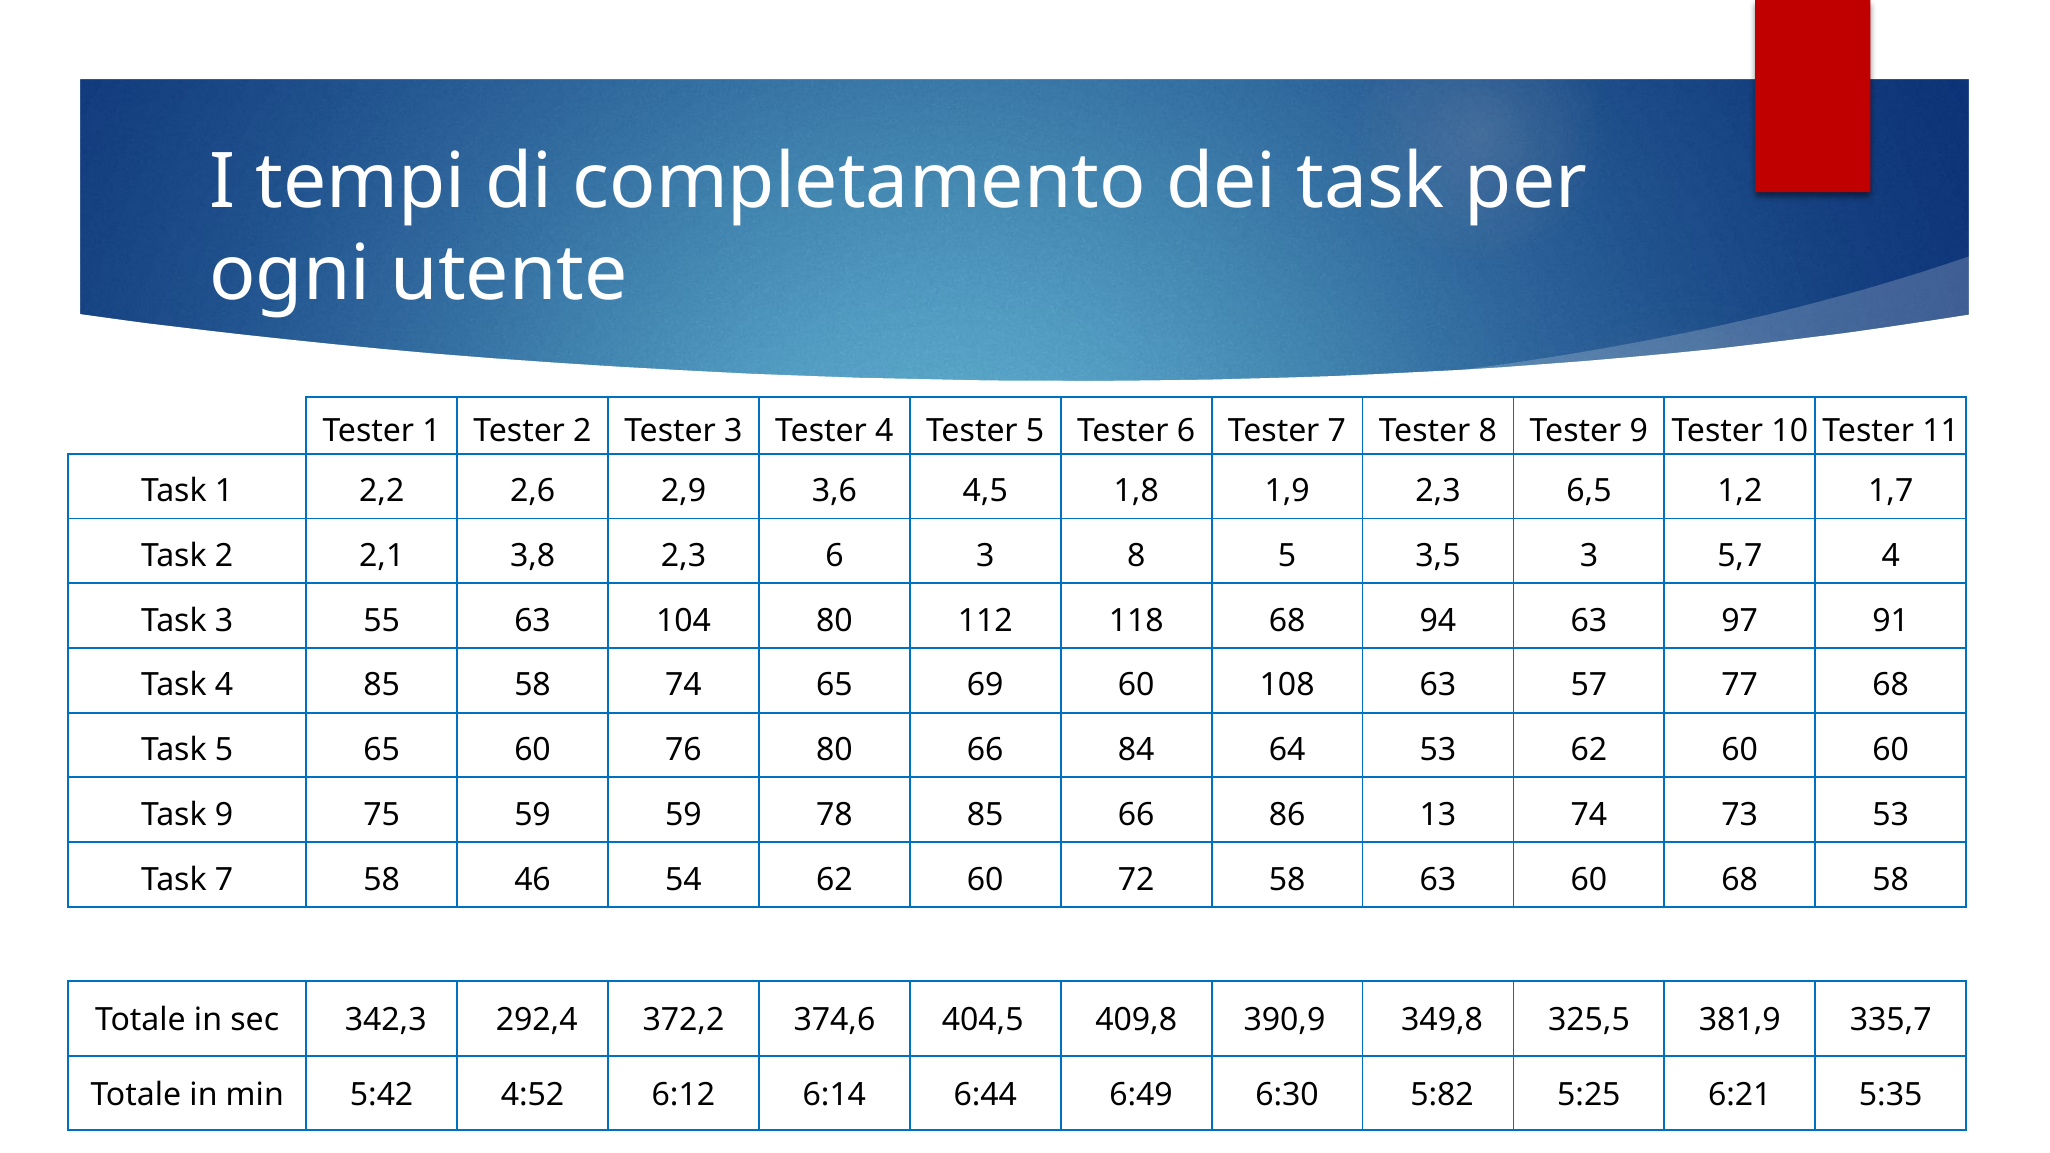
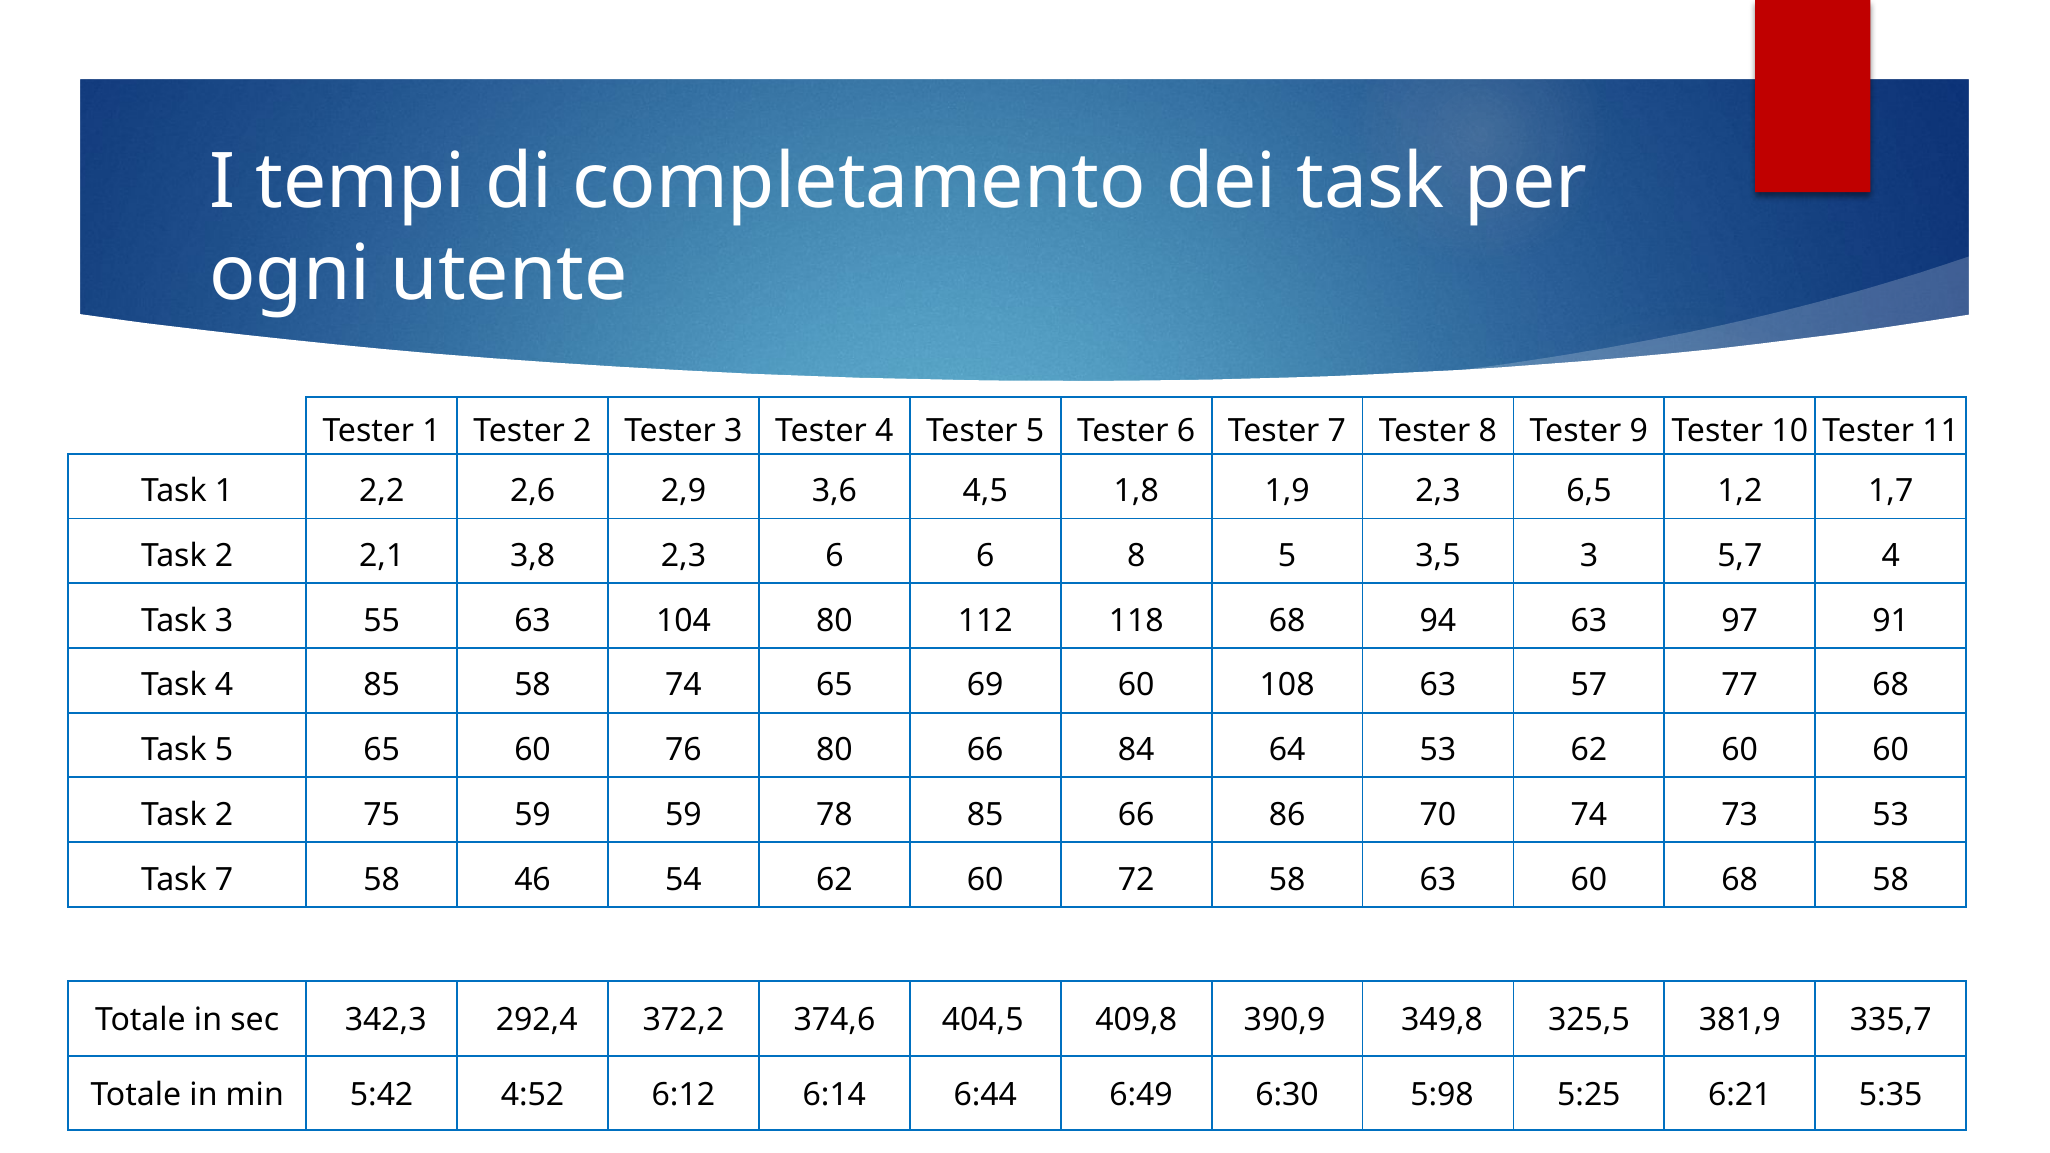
6 3: 3 -> 6 (985, 556)
9: 9 -> 2 (224, 815)
13: 13 -> 70 (1438, 815)
5:82: 5:82 -> 5:98 (1442, 1095)
